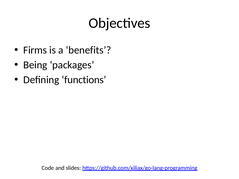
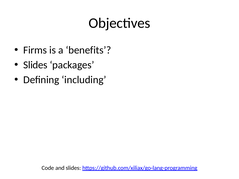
Being: Being -> Slides (35, 65)
functions: functions -> including (84, 80)
